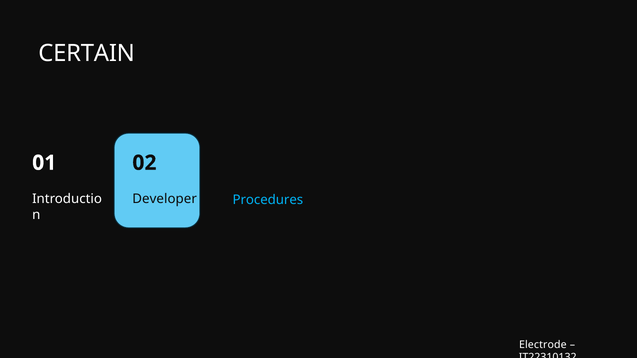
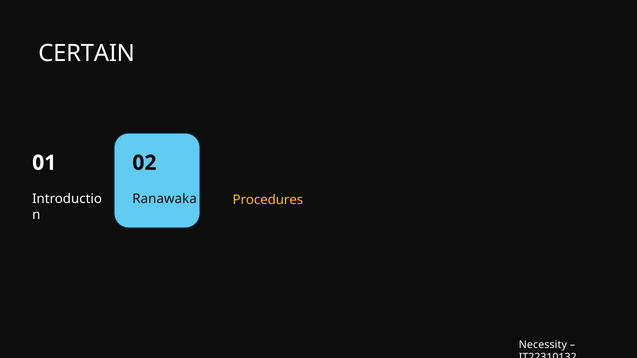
Developer: Developer -> Ranawaka (165, 199)
Procedures colour: light blue -> yellow (268, 200)
Electrode: Electrode -> Necessity (543, 345)
